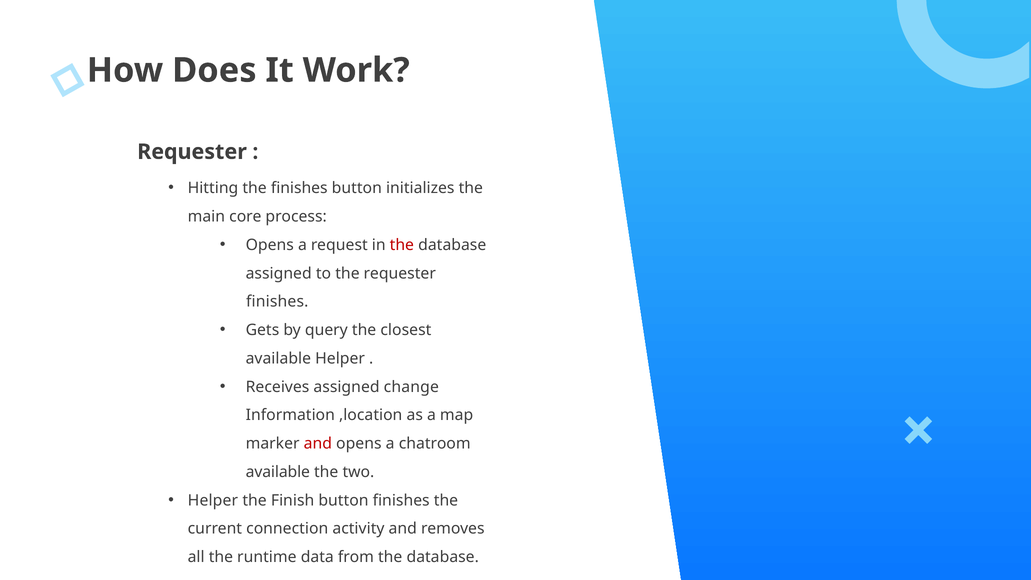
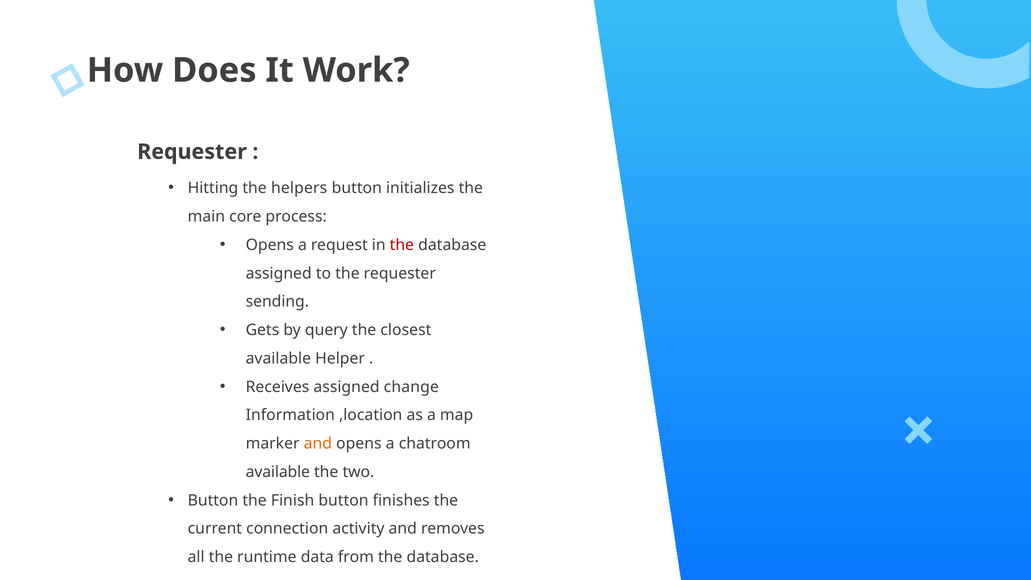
the finishes: finishes -> helpers (299, 188)
finishes: finishes -> sending (277, 302)
and colour: red -> orange (318, 444)
Helper: Helper -> Button (213, 500)
